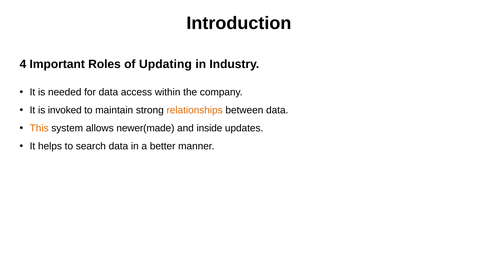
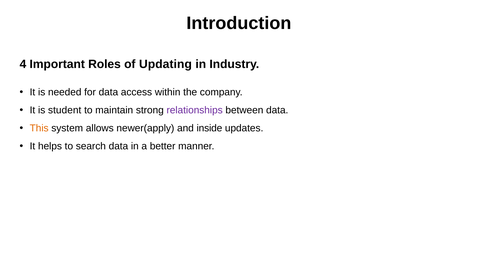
invoked: invoked -> student (65, 110)
relationships colour: orange -> purple (195, 110)
newer(made: newer(made -> newer(apply (145, 128)
